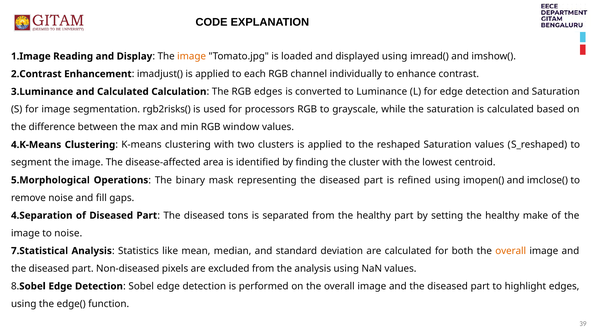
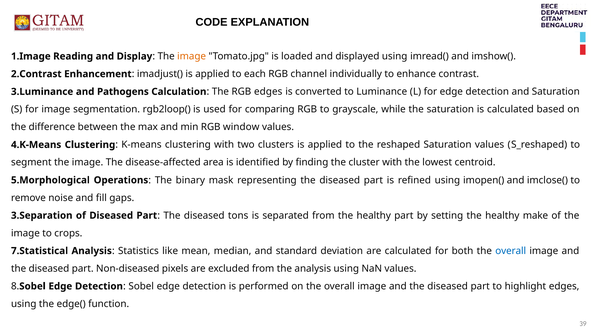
and Calculated: Calculated -> Pathogens (123, 92)
rgb2risks(: rgb2risks( -> rgb2loop( (167, 109)
processors: processors -> comparing (270, 109)
4.Separation: 4.Separation -> 3.Separation (42, 216)
to noise: noise -> crops (68, 233)
overall colour: orange -> blue (511, 251)
